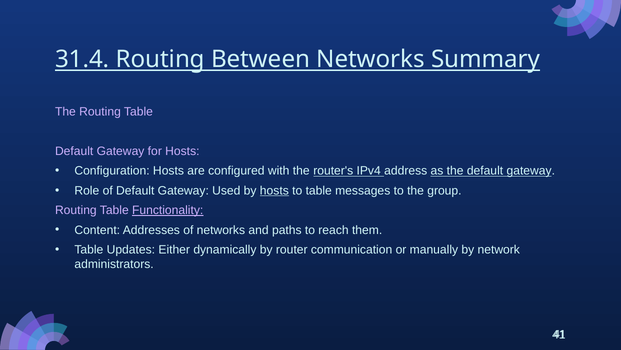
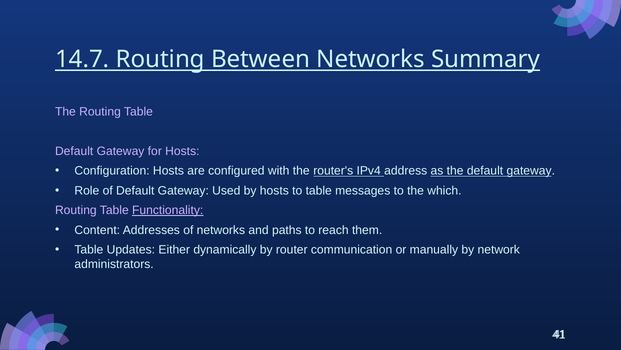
31.4: 31.4 -> 14.7 (82, 59)
hosts underline: present -> none (274, 190)
group: group -> which (444, 190)
